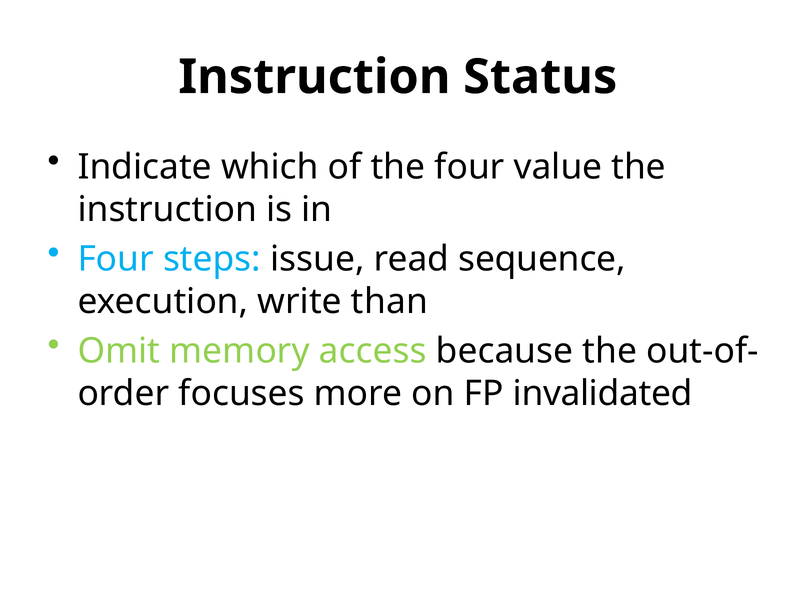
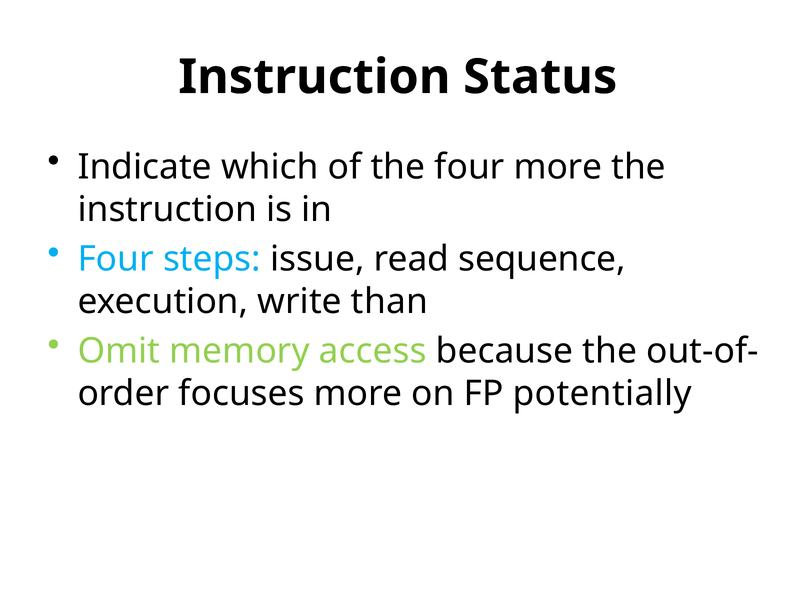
four value: value -> more (558, 167)
invalidated: invalidated -> potentially (602, 393)
